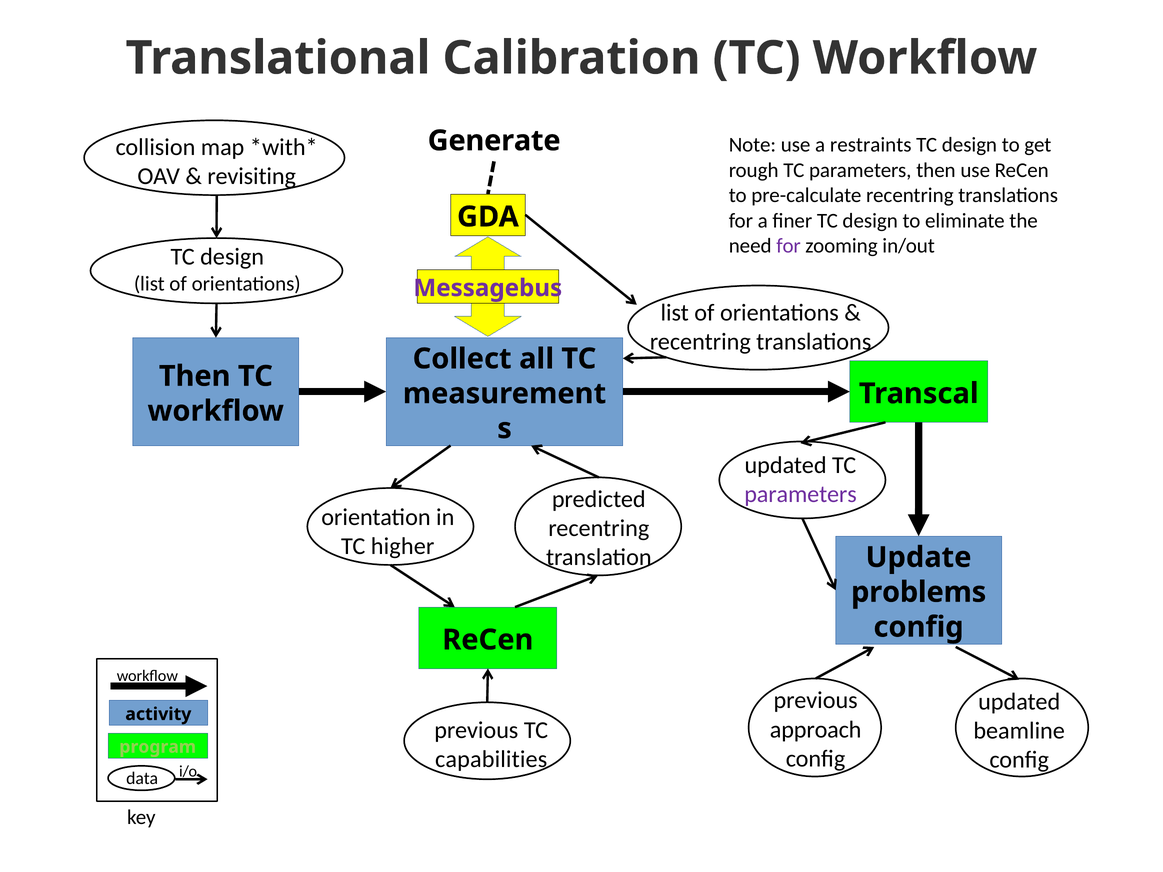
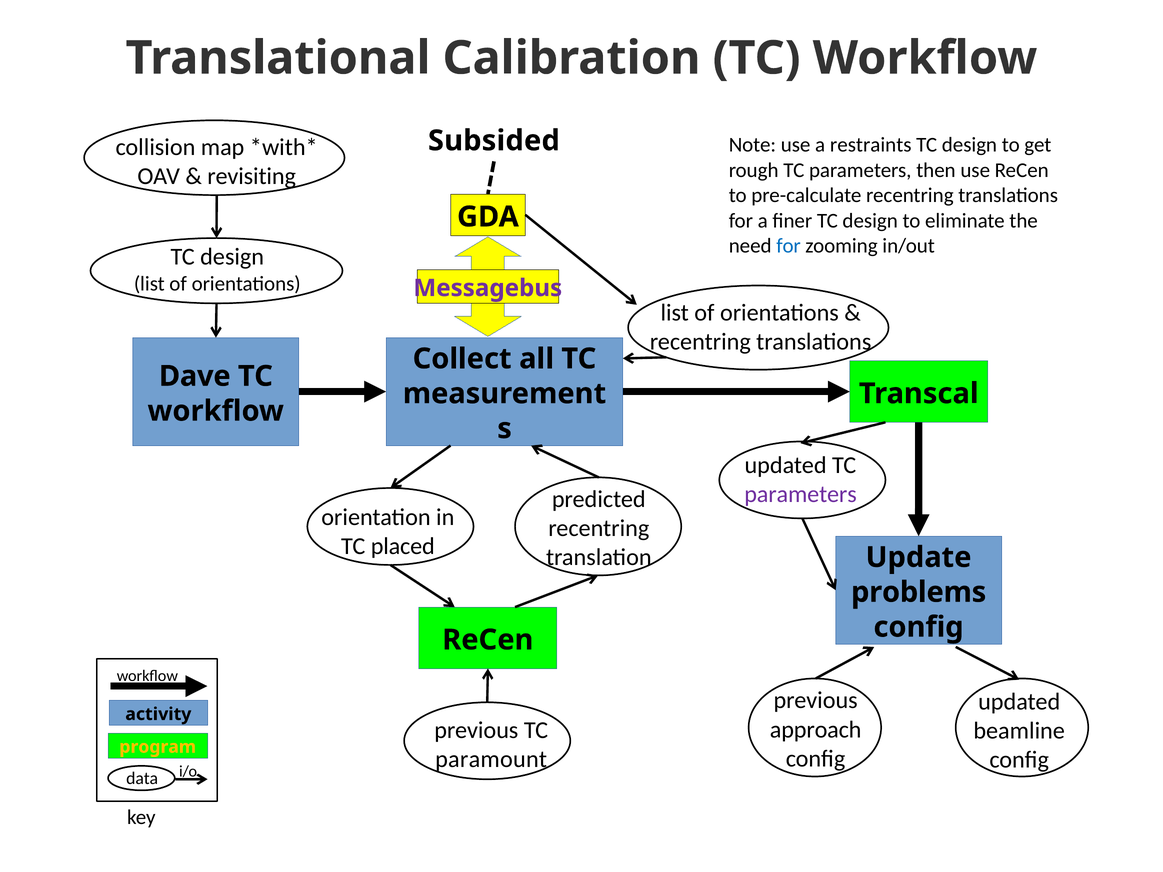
Generate: Generate -> Subsided (494, 141)
for colour: purple -> blue (789, 246)
Then: Then -> Dave (195, 376)
higher: higher -> placed (403, 546)
program colour: light green -> yellow (158, 747)
capabilities: capabilities -> paramount (491, 760)
